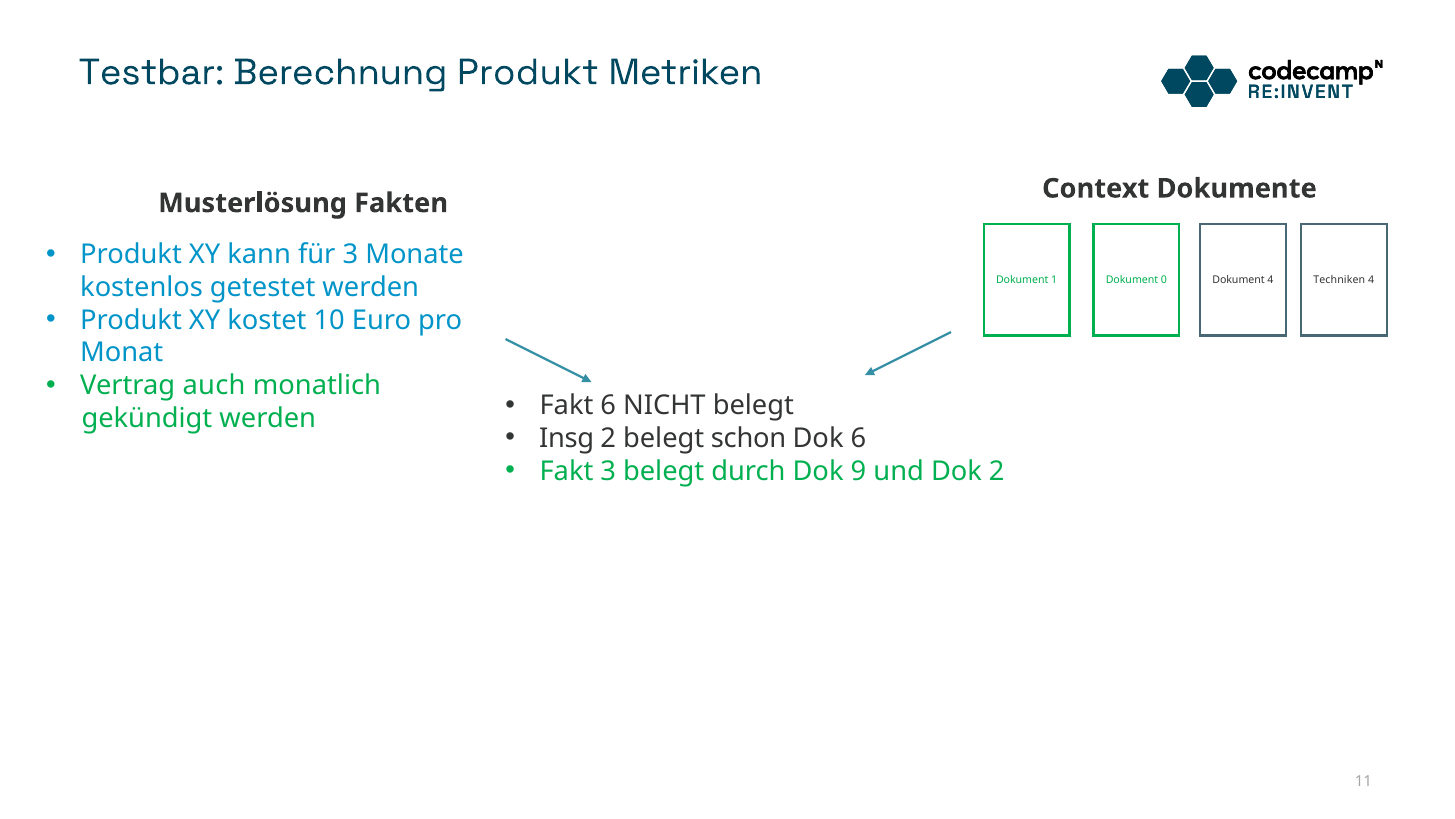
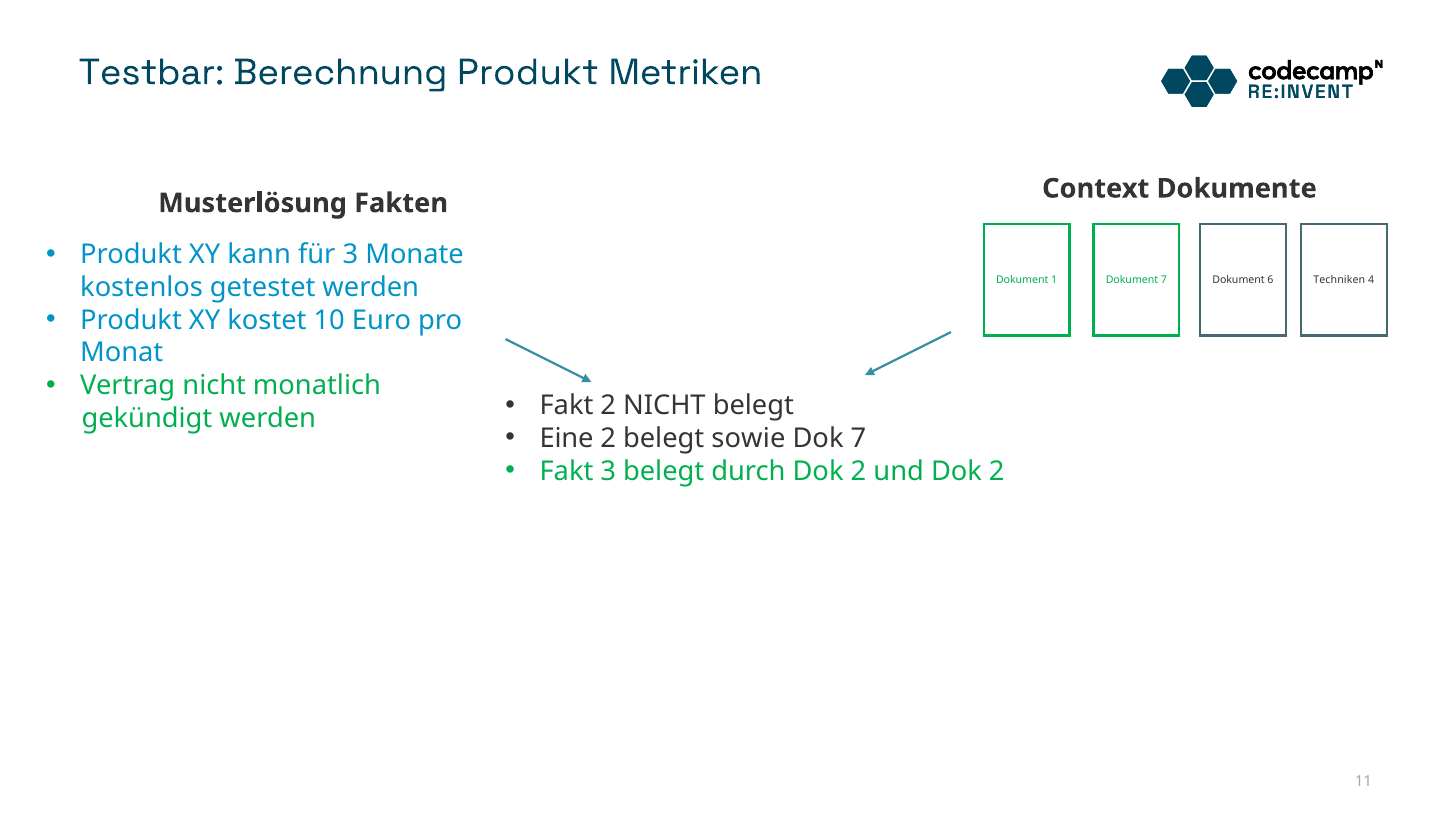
Dokument 0: 0 -> 7 (1164, 280)
Dokument 4: 4 -> 6 (1270, 280)
Vertrag auch: auch -> nicht (214, 385)
Fakt 6: 6 -> 2 (608, 405)
Insg: Insg -> Eine (567, 438)
schon: schon -> sowie (748, 438)
Dok 6: 6 -> 7 (858, 438)
durch Dok 9: 9 -> 2 (858, 471)
